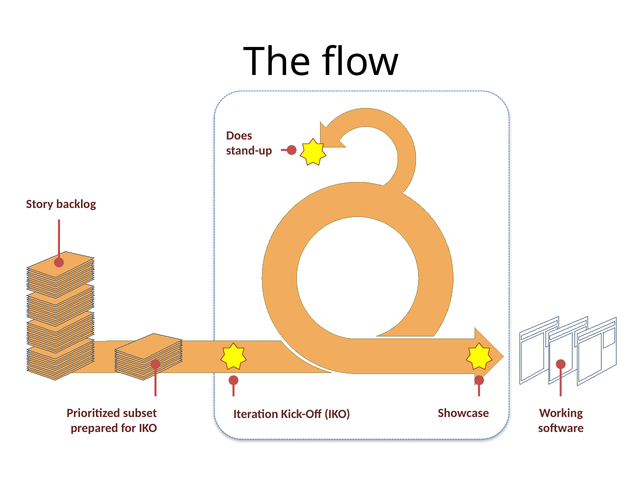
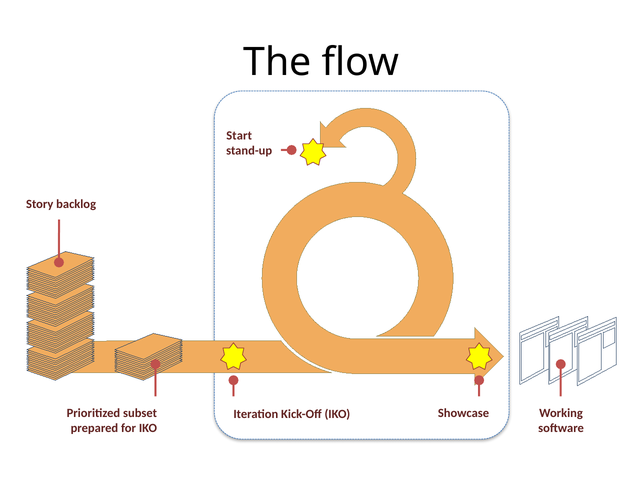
Does: Does -> Start (239, 135)
